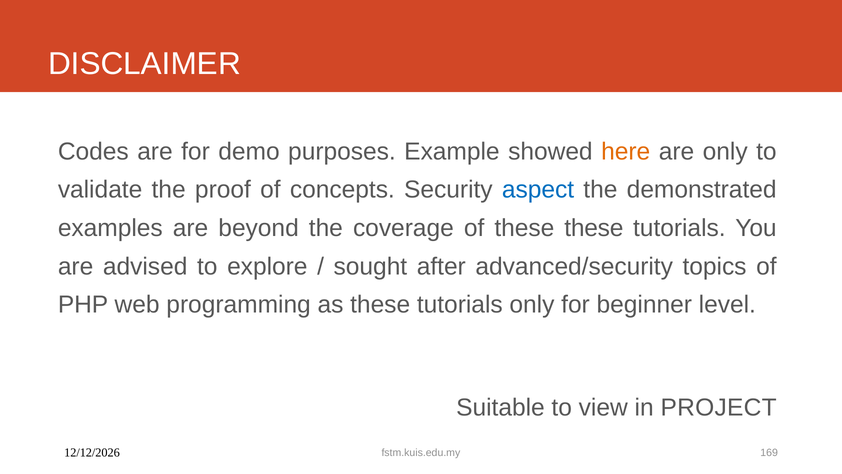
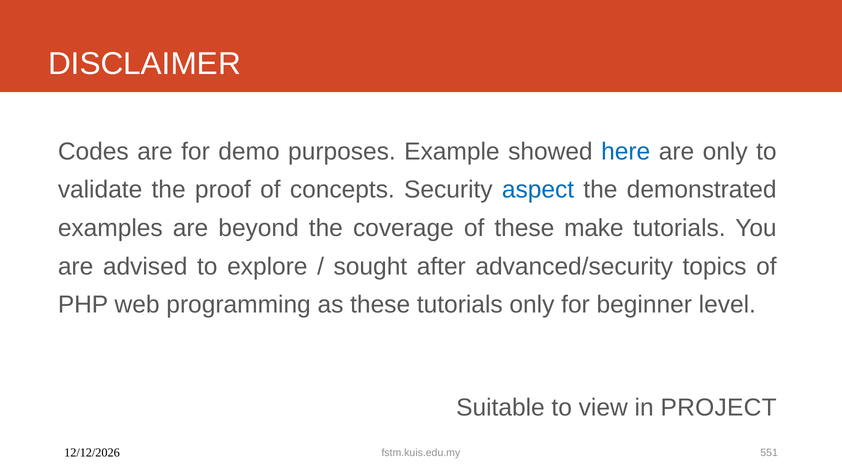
here colour: orange -> blue (626, 151)
these these: these -> make (594, 228)
169: 169 -> 551 (769, 452)
